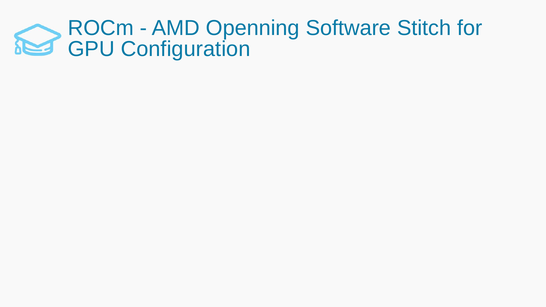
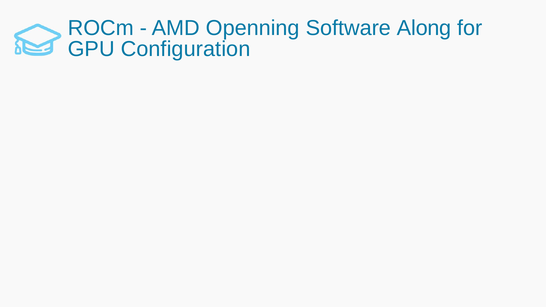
Stitch: Stitch -> Along (424, 28)
